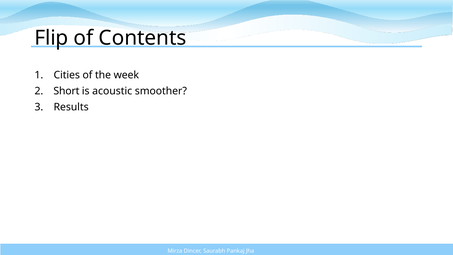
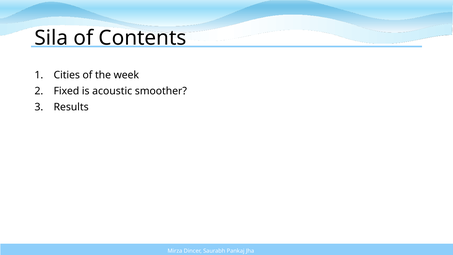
Flip: Flip -> Sila (51, 38)
Short: Short -> Fixed (66, 91)
